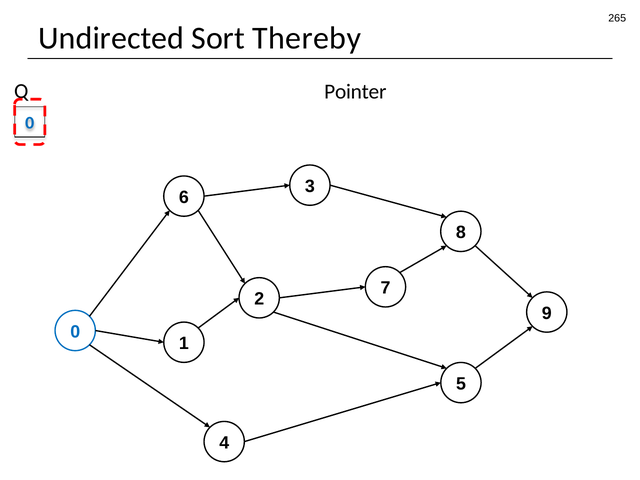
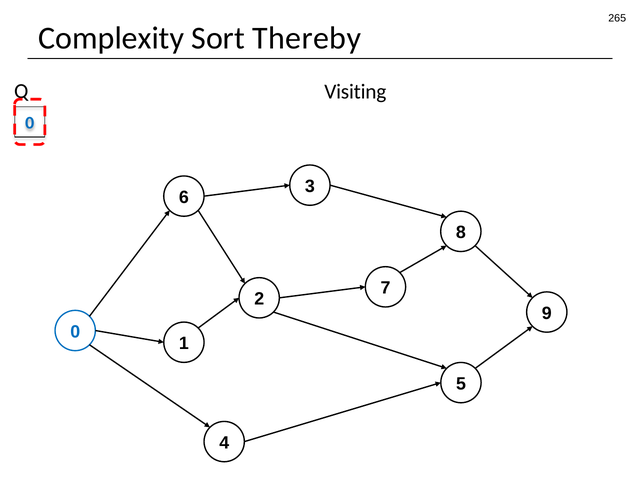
Undirected: Undirected -> Complexity (111, 38)
Pointer: Pointer -> Visiting (355, 92)
